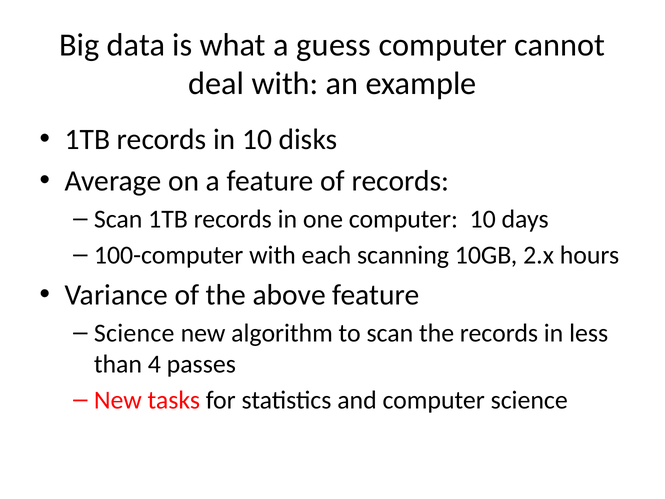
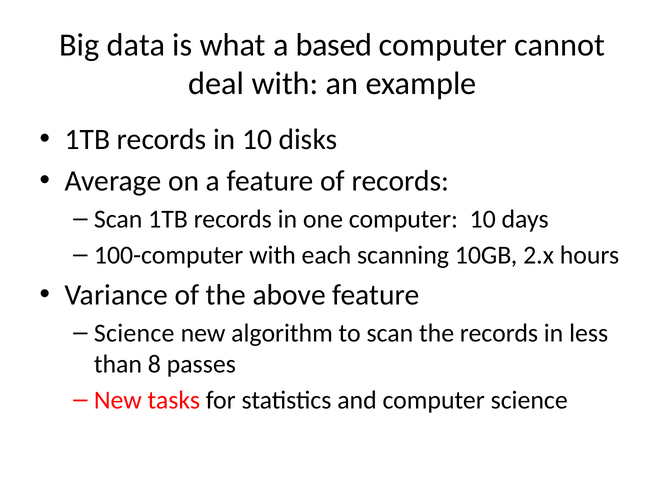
guess: guess -> based (334, 45)
4: 4 -> 8 (154, 364)
